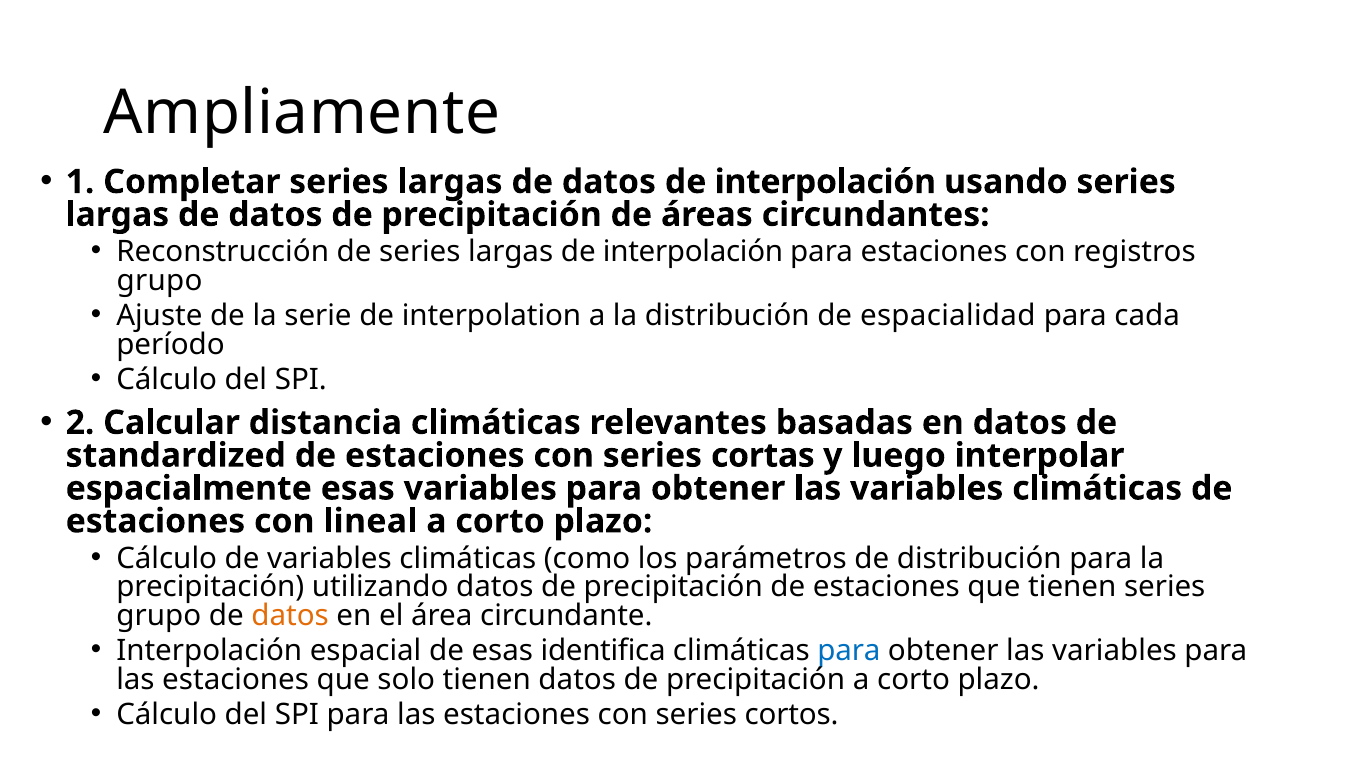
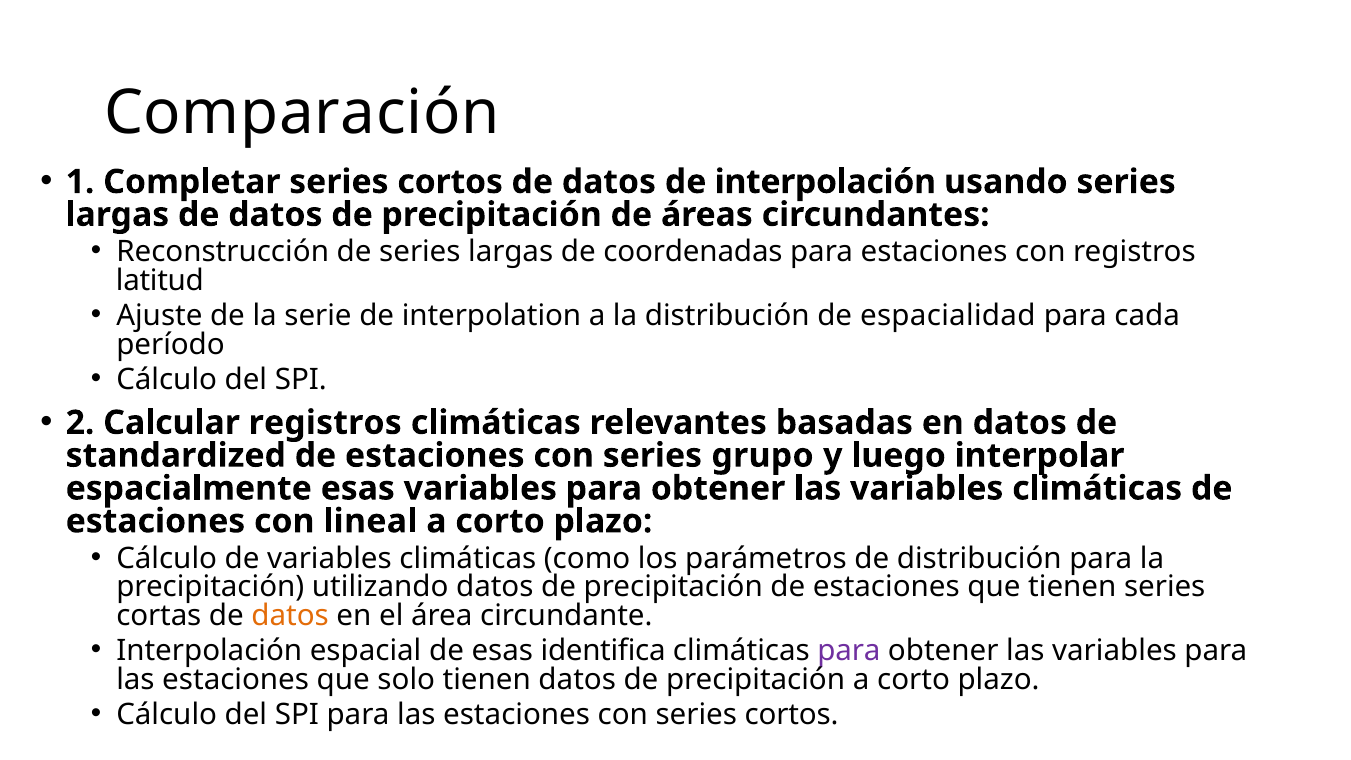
Ampliamente: Ampliamente -> Comparación (302, 113)
Completar series largas: largas -> cortos (450, 182)
largas de interpolación: interpolación -> coordenadas (693, 252)
grupo: grupo -> latitud (160, 281)
Calcular distancia: distancia -> registros (325, 423)
cortas: cortas -> grupo (763, 455)
grupo: grupo -> cortas (159, 616)
para colour: blue -> purple (849, 651)
